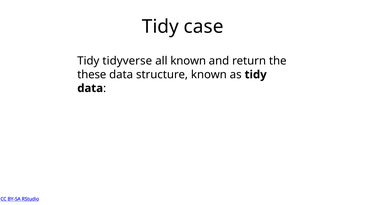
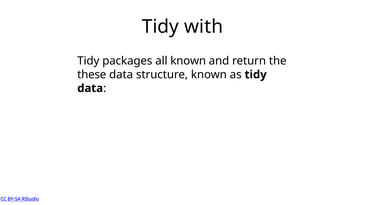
case: case -> with (204, 27)
tidyverse: tidyverse -> packages (127, 61)
